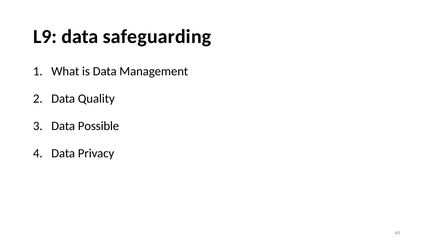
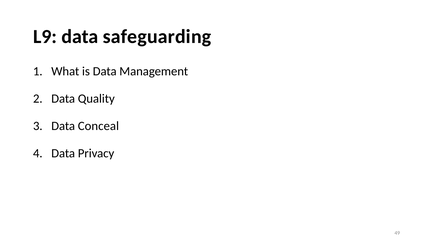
Possible: Possible -> Conceal (98, 126)
